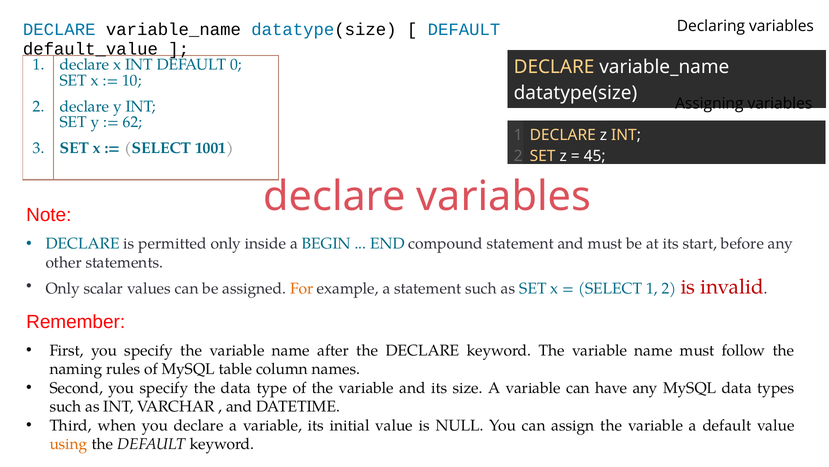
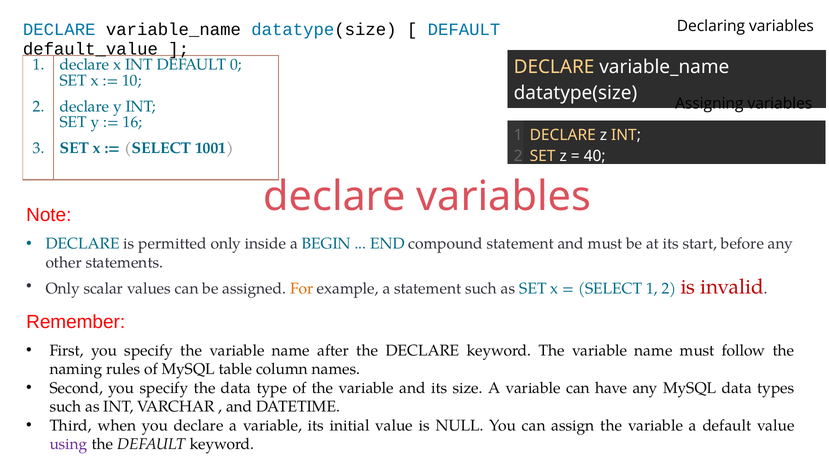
62: 62 -> 16 (132, 122)
45: 45 -> 40 (595, 156)
using colour: orange -> purple (69, 443)
